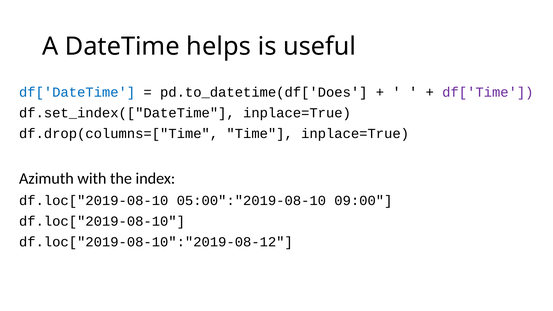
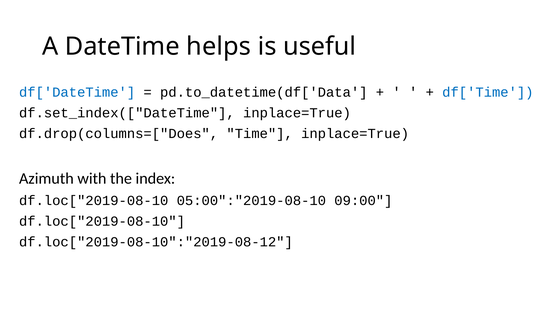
pd.to_datetime(df['Does: pd.to_datetime(df['Does -> pd.to_datetime(df['Data (264, 92)
df['Time colour: purple -> blue (488, 92)
df.drop(columns=["Time: df.drop(columns=["Time -> df.drop(columns=["Does (119, 134)
